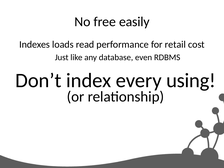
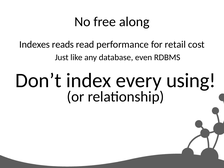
easily: easily -> along (134, 22)
loads: loads -> reads (63, 44)
